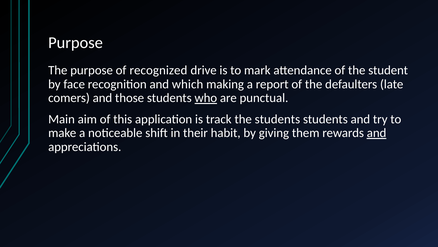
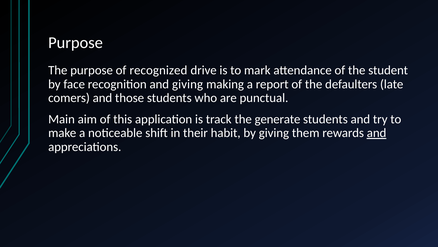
and which: which -> giving (188, 84)
who underline: present -> none (206, 98)
the students: students -> generate (277, 119)
